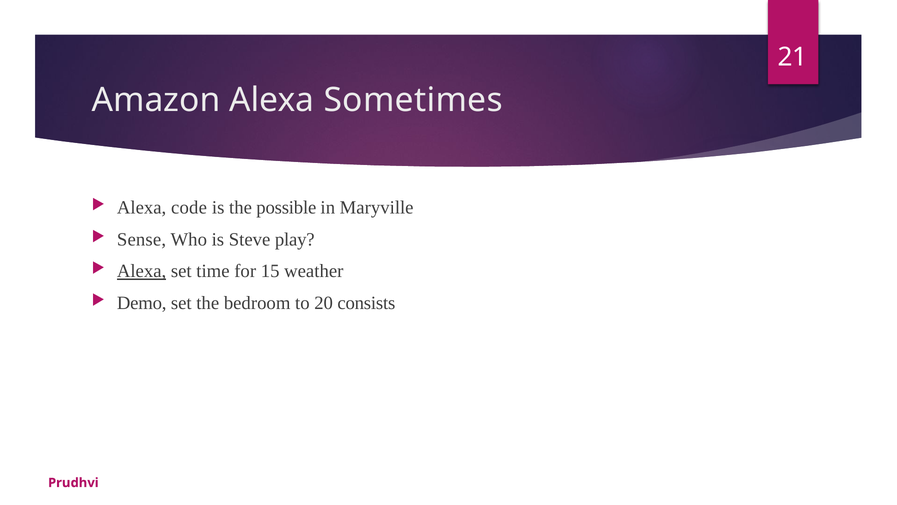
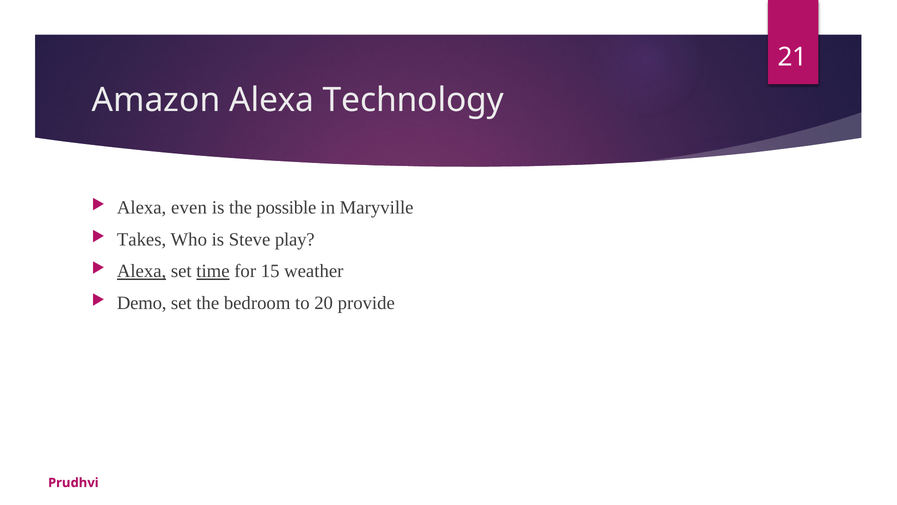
Sometimes: Sometimes -> Technology (413, 100)
code: code -> even (189, 207)
Sense: Sense -> Takes (142, 239)
time underline: none -> present (213, 271)
consists: consists -> provide (366, 303)
